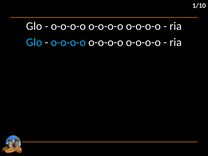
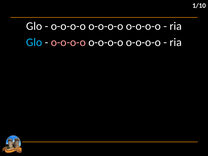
o-o-o-o colour: light blue -> pink (68, 42)
